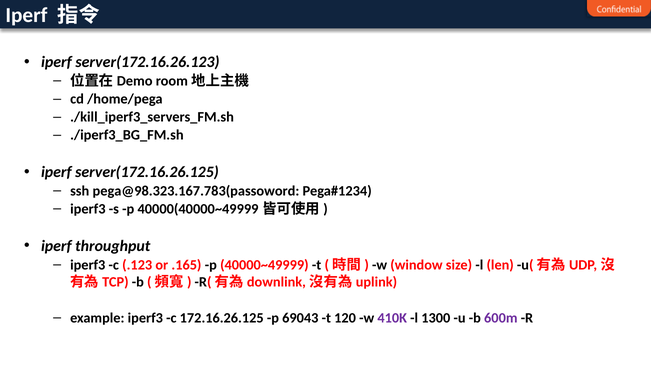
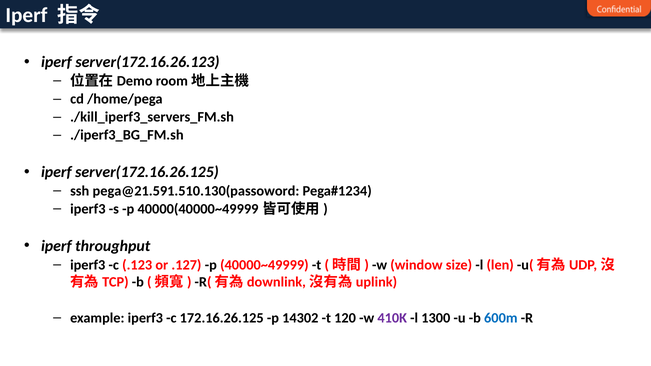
pega@98.323.167.783(passoword: pega@98.323.167.783(passoword -> pega@21.591.510.130(passoword (196, 191)
.165: .165 -> .127 (186, 265)
69043: 69043 -> 14302 (300, 318)
600m colour: purple -> blue (501, 318)
